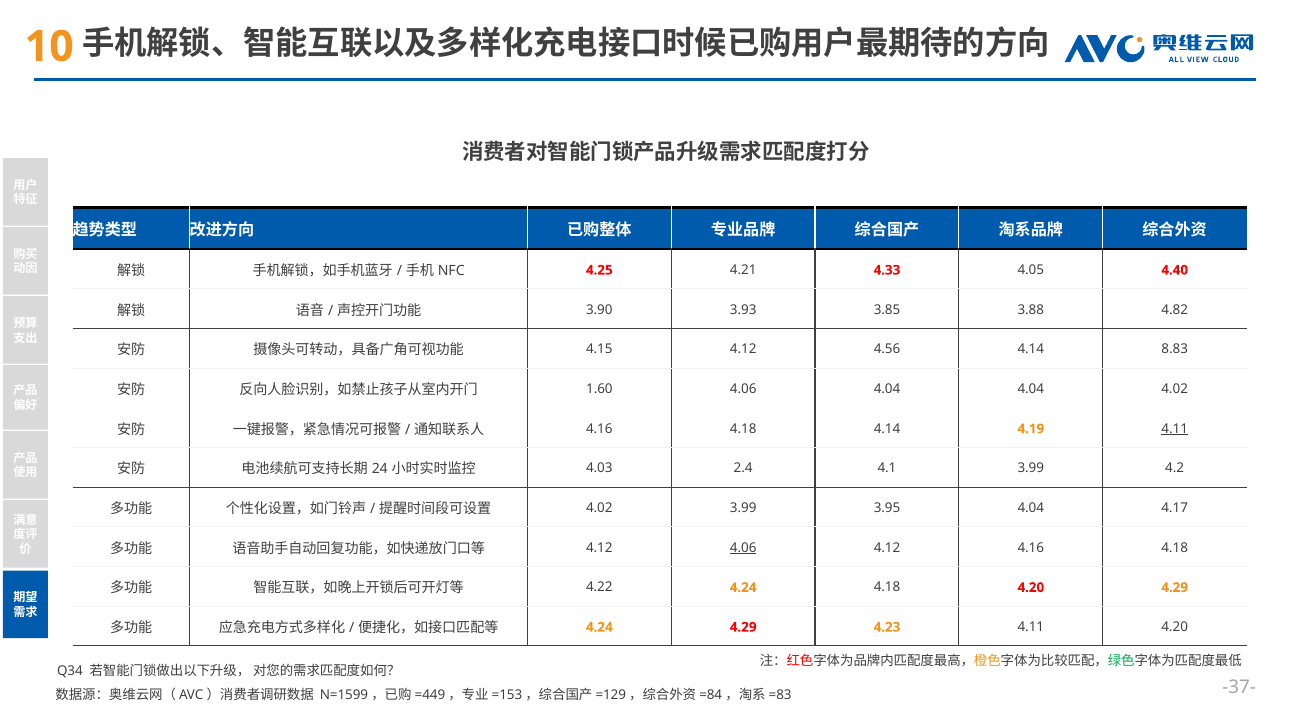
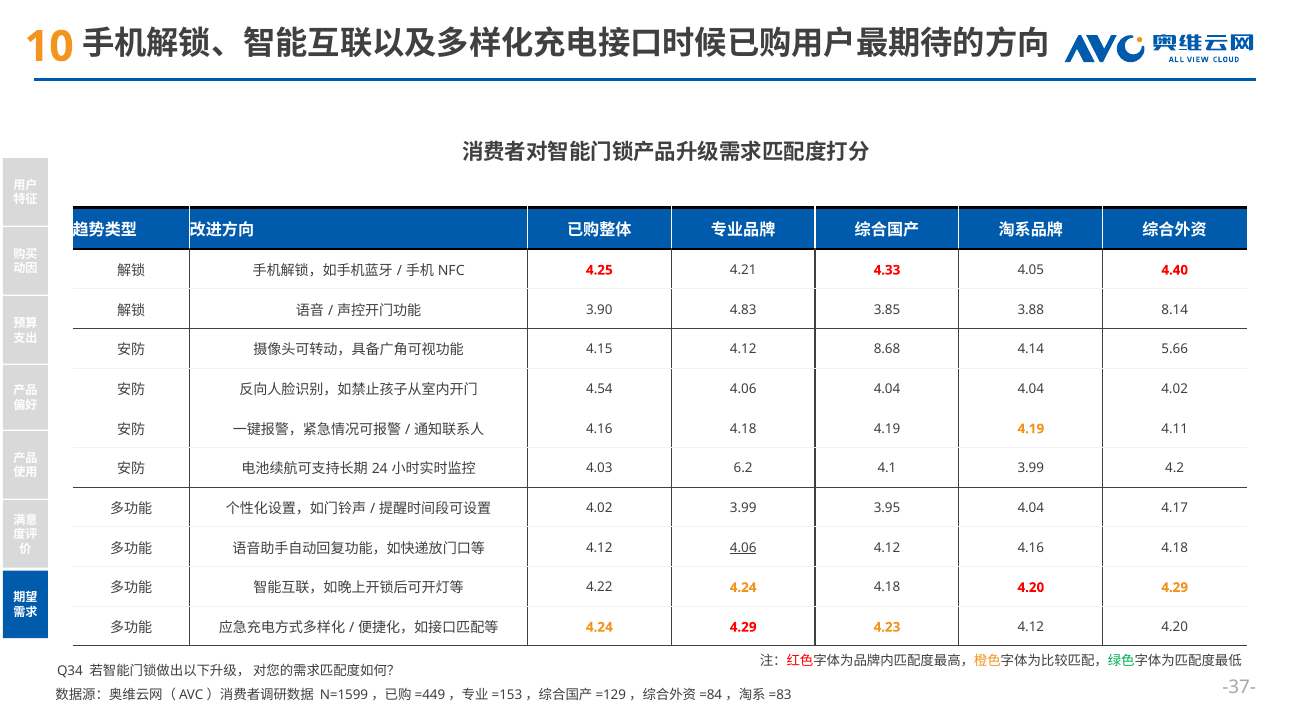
3.93: 3.93 -> 4.83 (743, 310)
4.82: 4.82 -> 8.14 (1175, 310)
4.56: 4.56 -> 8.68 (887, 349)
8.83: 8.83 -> 5.66 (1175, 349)
1.60: 1.60 -> 4.54 (599, 389)
4.18 4.14: 4.14 -> 4.19 (887, 429)
4.11 underline: present -> none (1175, 429)
2.4: 2.4 -> 6.2 (743, 468)
4.23 4.11: 4.11 -> 4.12 (1031, 627)
